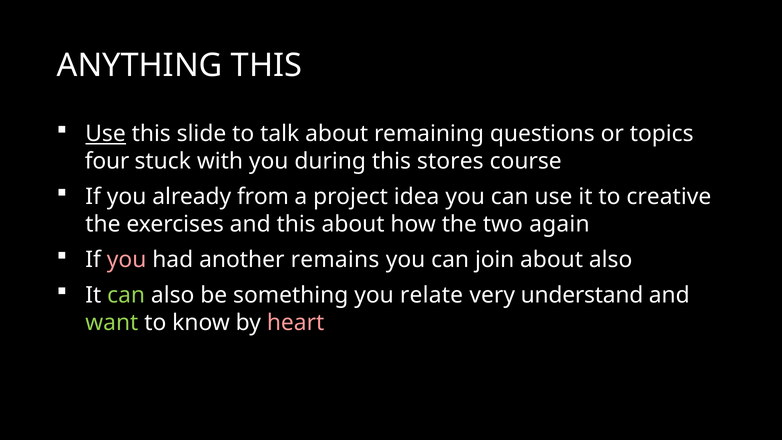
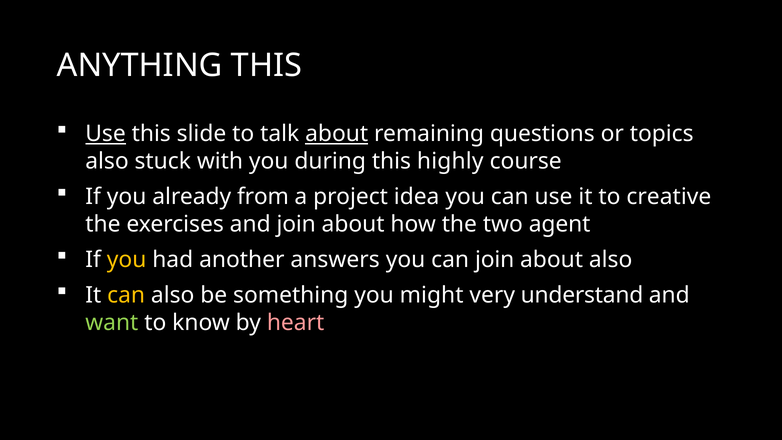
about underline: none -> present (337, 134)
four: four -> also (107, 161)
stores: stores -> highly (450, 161)
and this: this -> join (296, 224)
again: again -> agent (560, 224)
you colour: pink -> yellow (127, 260)
remains: remains -> answers (335, 260)
can colour: light green -> yellow (126, 295)
relate: relate -> might (432, 295)
